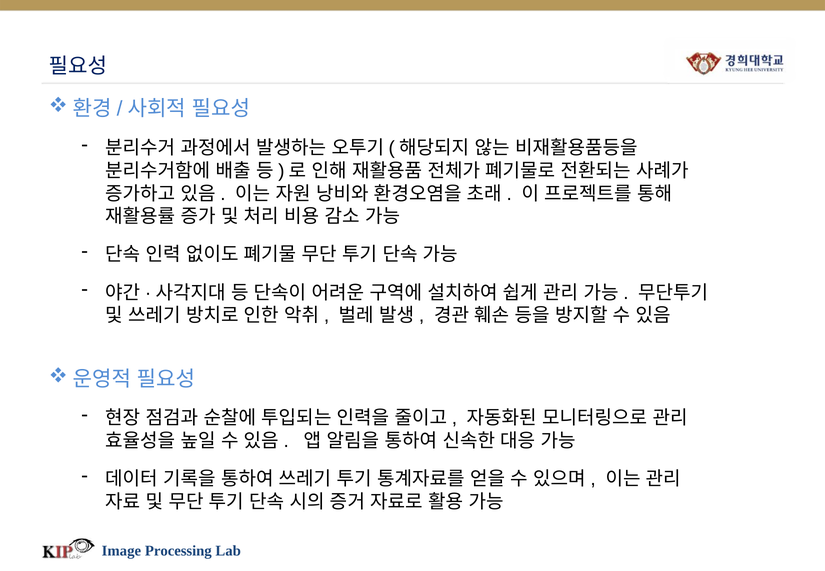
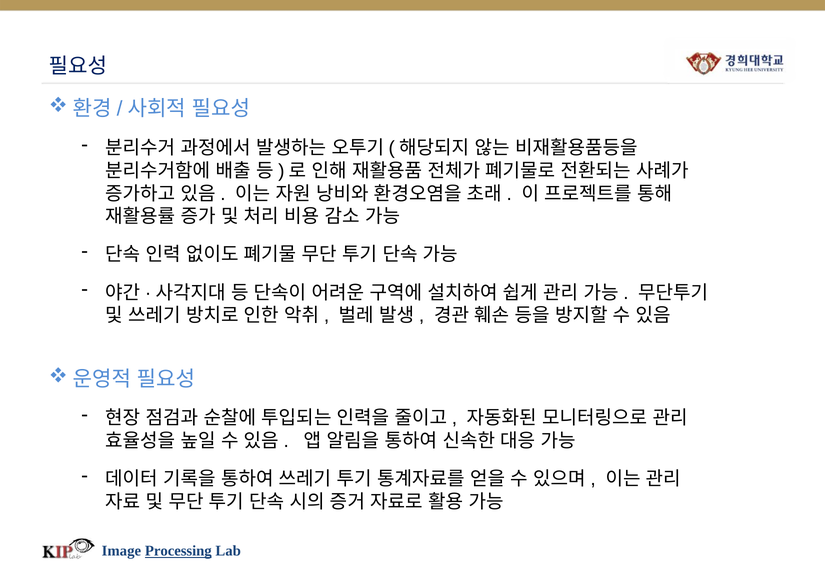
Processing underline: none -> present (178, 551)
